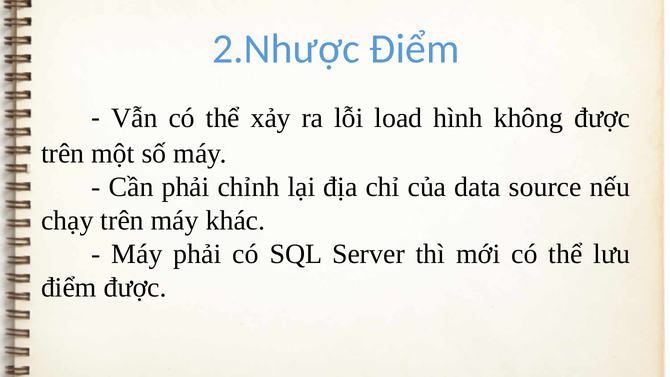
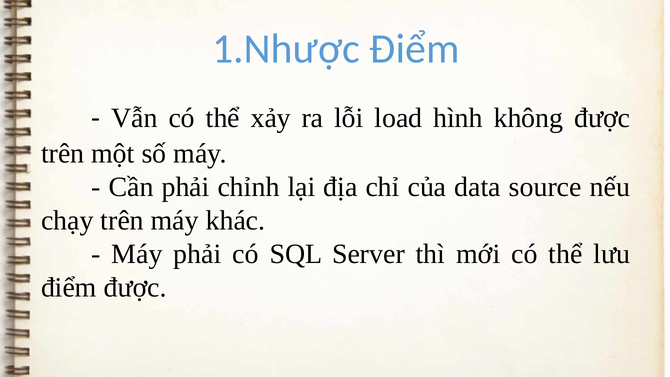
2.Nhược: 2.Nhược -> 1.Nhược (286, 49)
